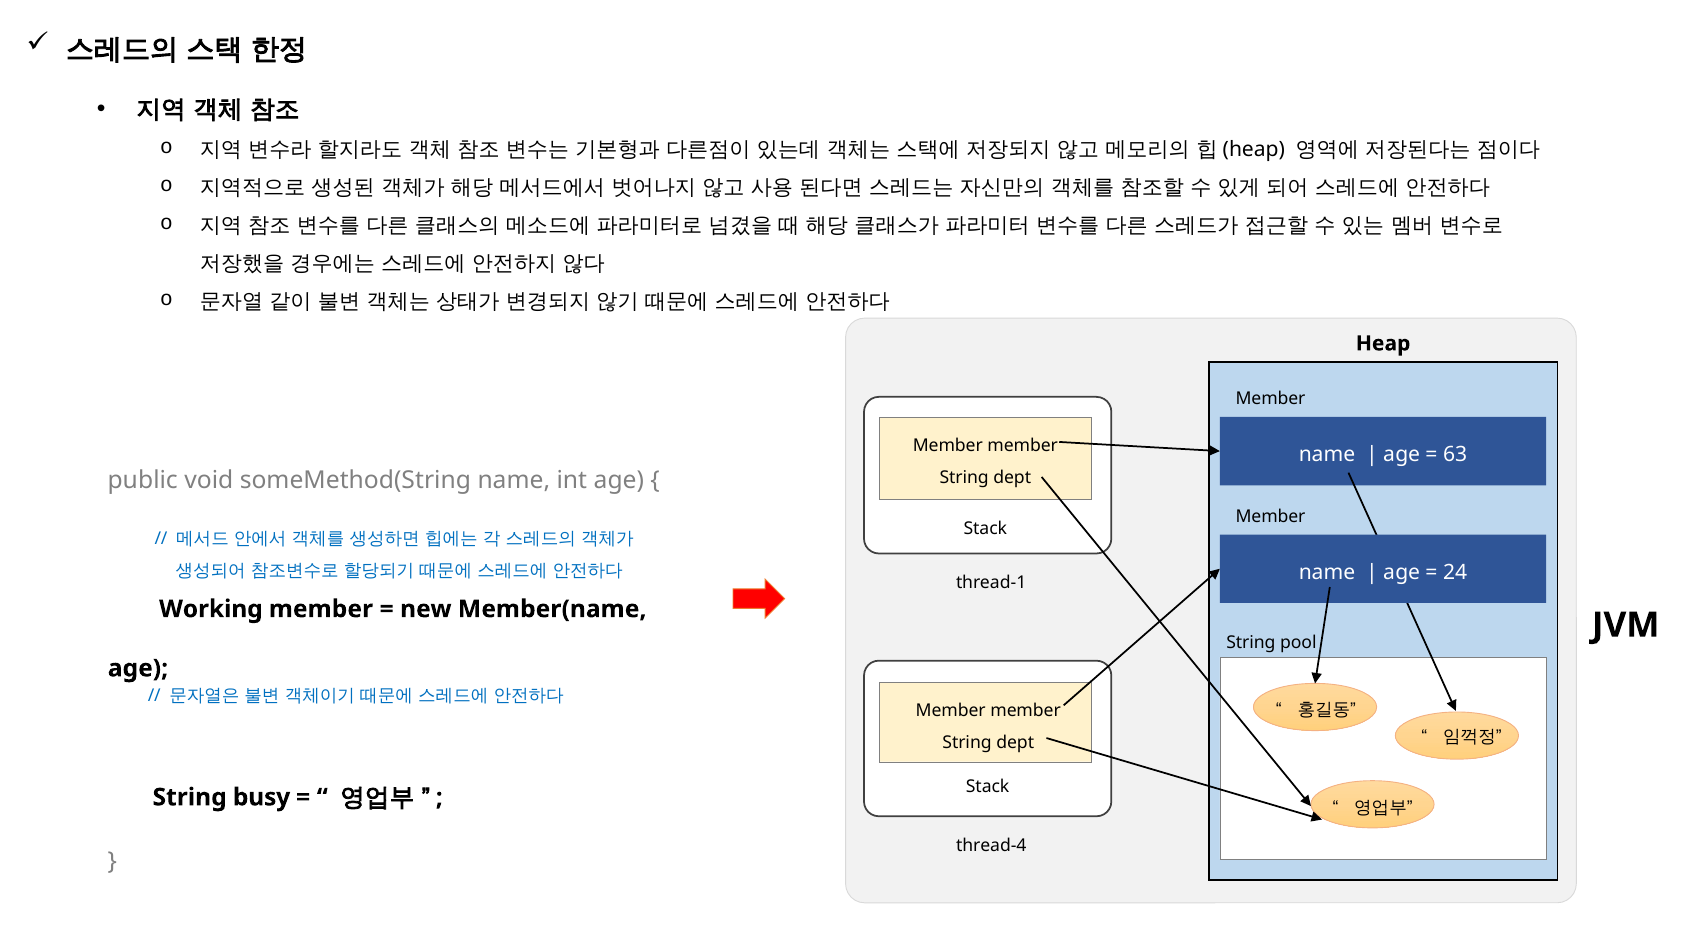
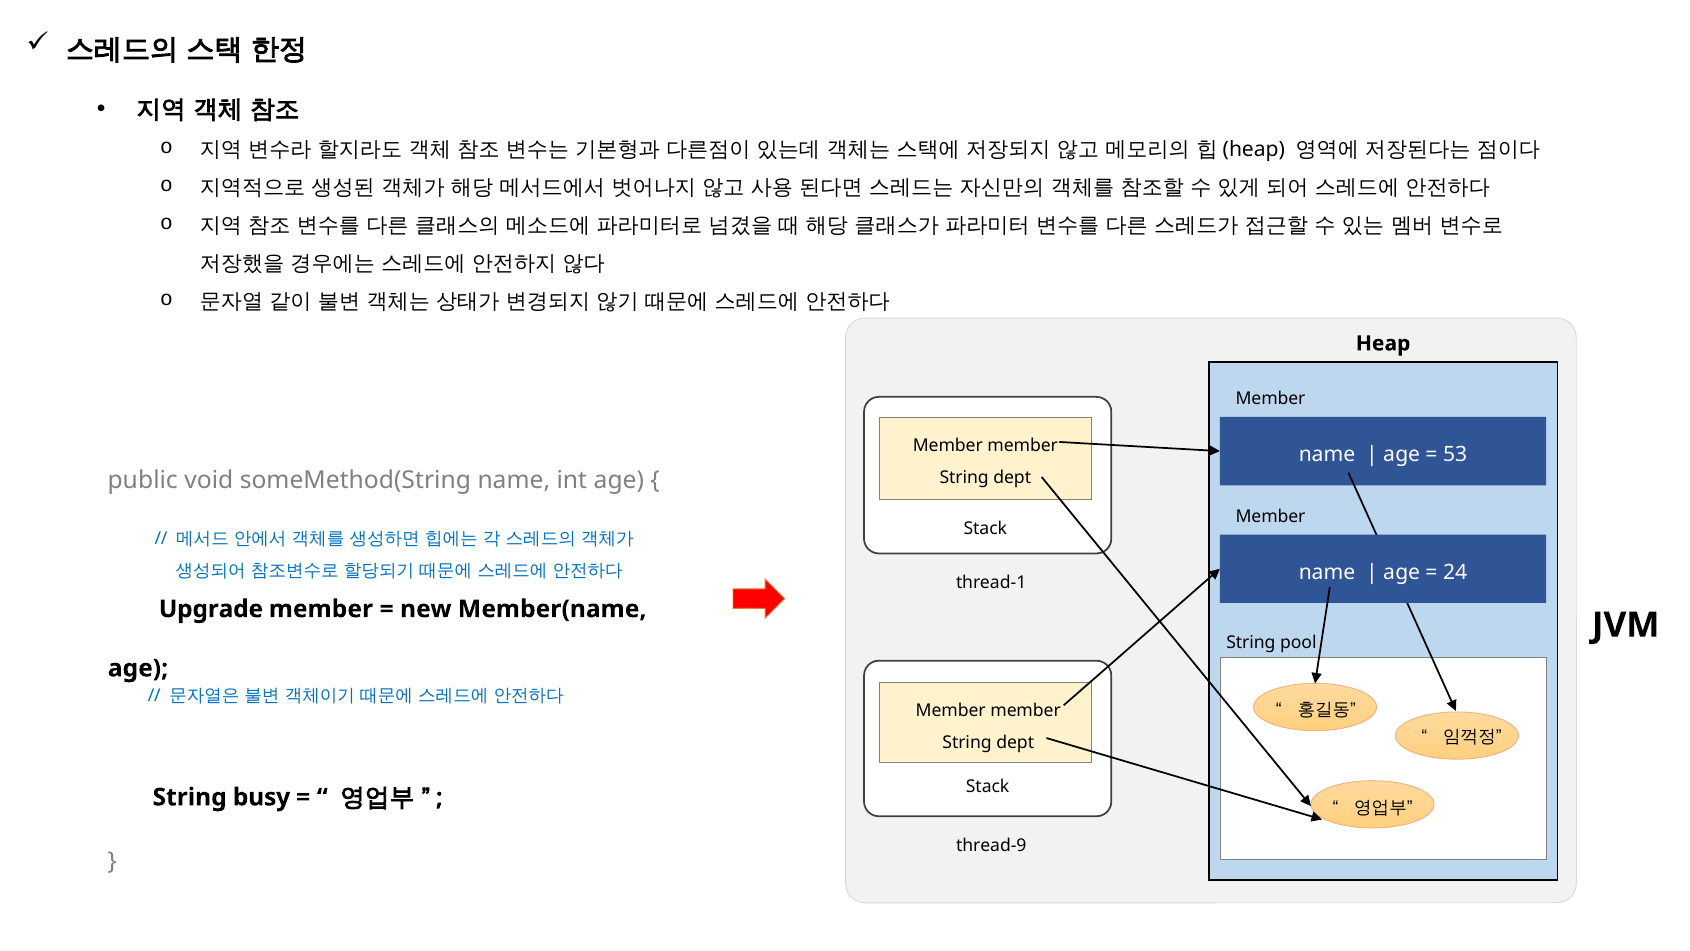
63: 63 -> 53 (1455, 454)
Working: Working -> Upgrade (211, 609)
thread-4: thread-4 -> thread-9 (991, 845)
